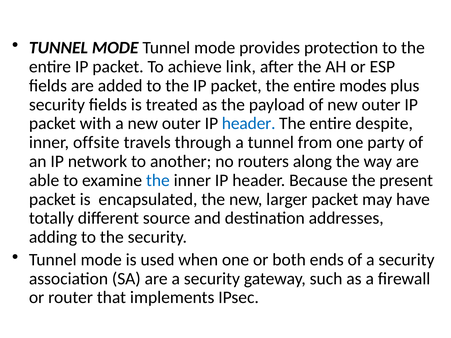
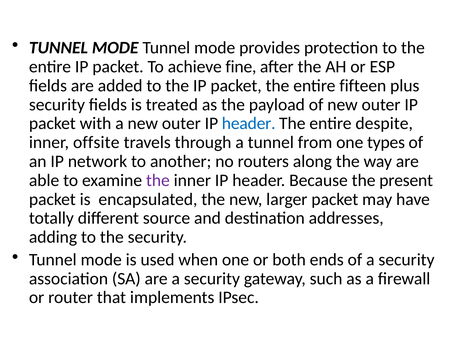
link: link -> fine (241, 67)
modes: modes -> fifteen (363, 86)
party: party -> types (386, 143)
the colour: blue -> purple (158, 180)
